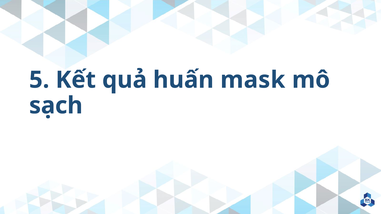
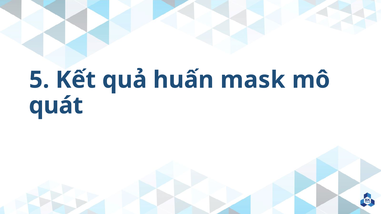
sạch: sạch -> quát (56, 106)
